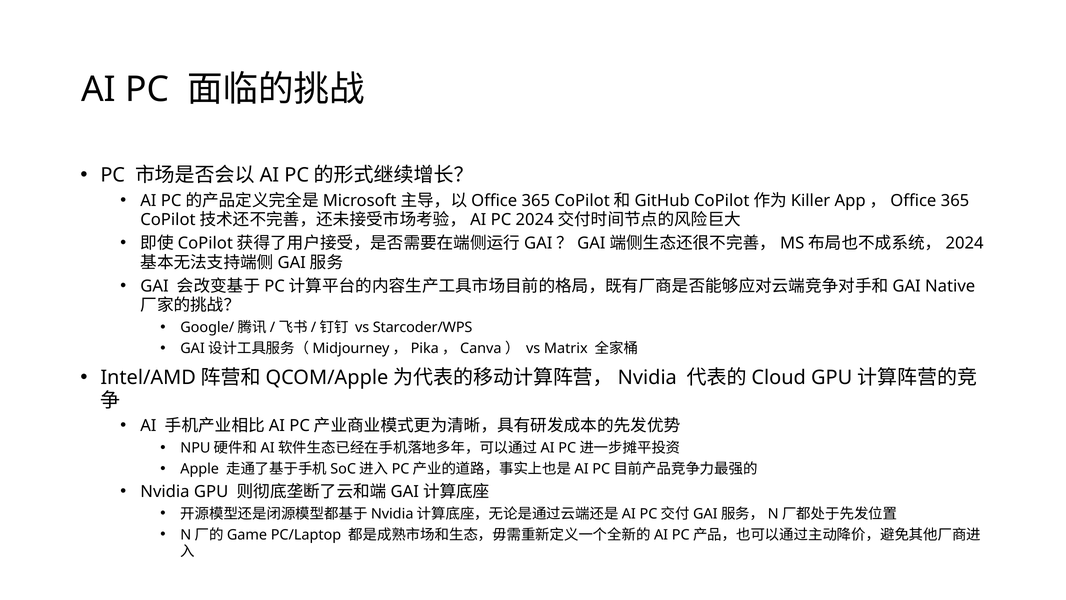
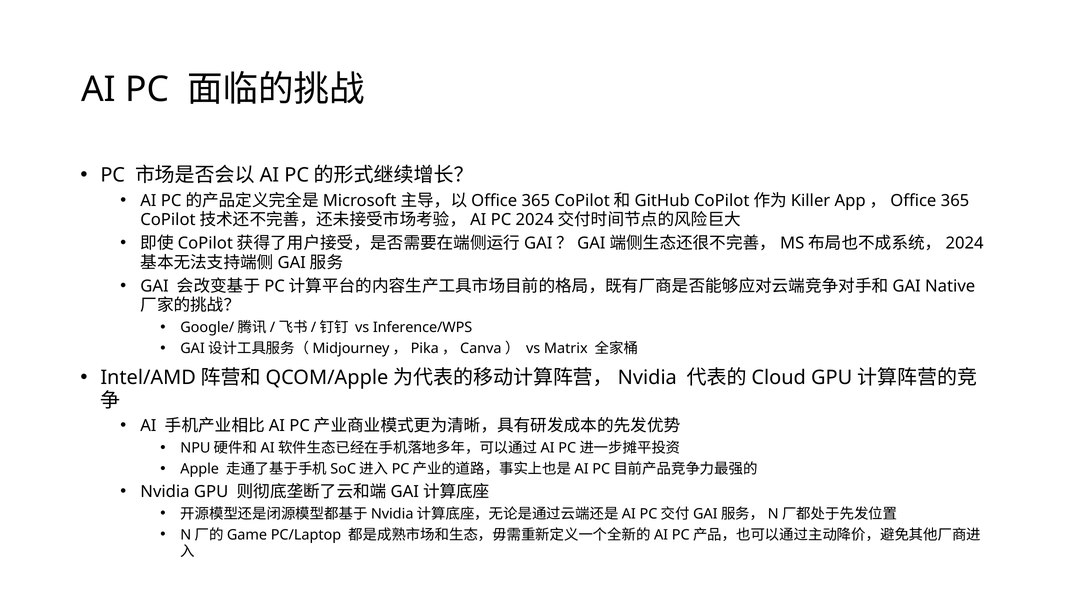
Starcoder/WPS: Starcoder/WPS -> Inference/WPS (423, 327)
